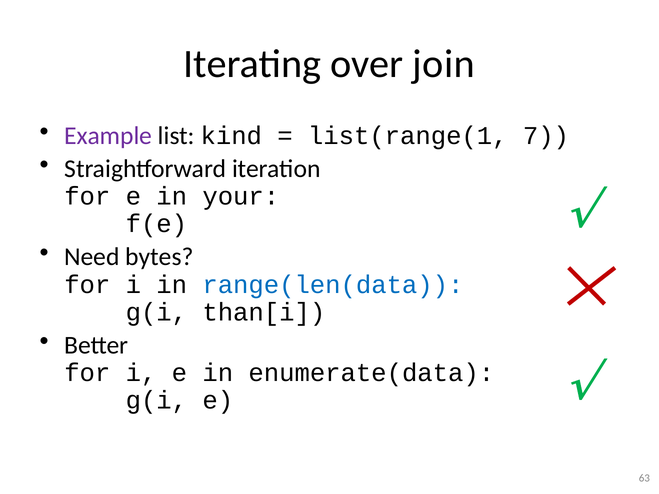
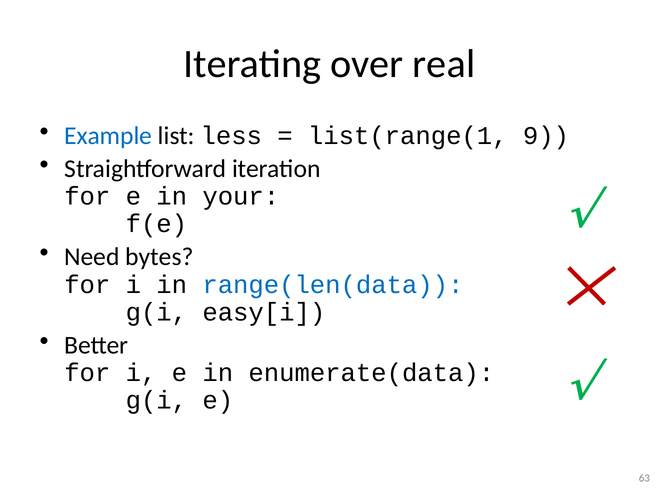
join: join -> real (444, 64)
Example colour: purple -> blue (108, 136)
kind: kind -> less (231, 136)
7: 7 -> 9 (546, 136)
than[i: than[i -> easy[i (264, 312)
